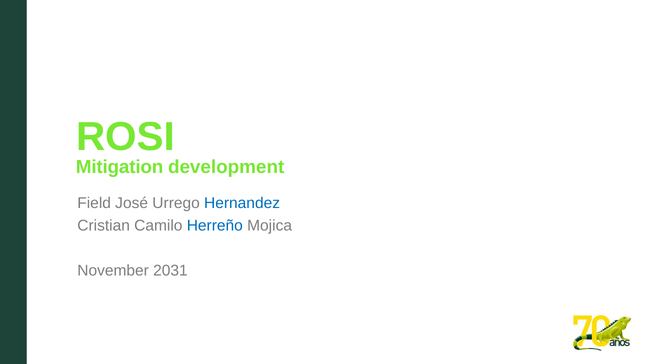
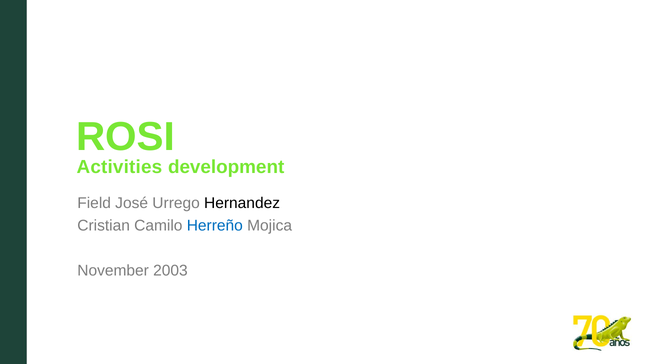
Mitigation: Mitigation -> Activities (119, 167)
Hernandez colour: blue -> black (242, 204)
2031: 2031 -> 2003 (170, 271)
